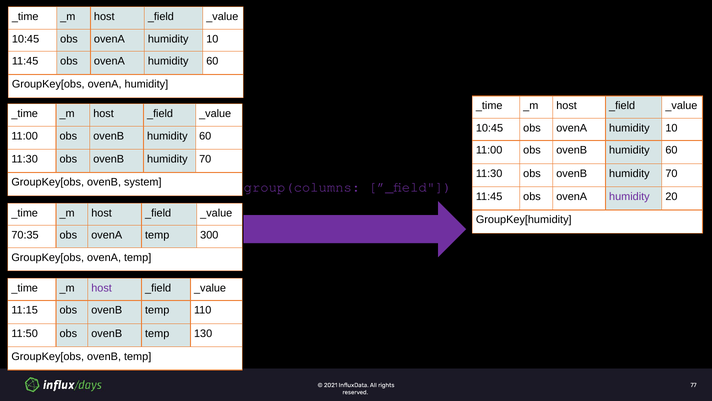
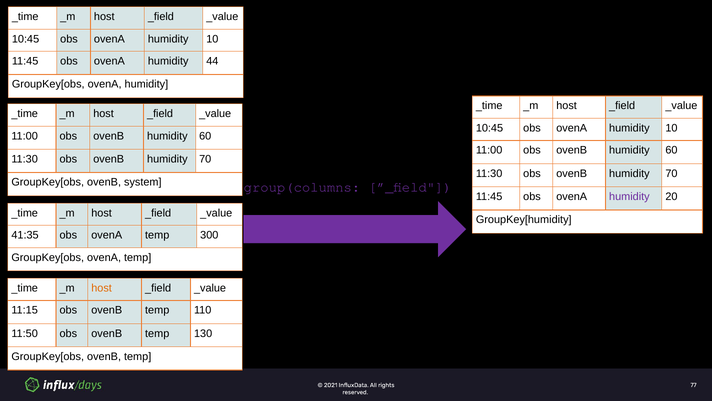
ovenA humidity 60: 60 -> 44 (212, 61)
70:35: 70:35 -> 41:35 (25, 235)
host colour: purple -> orange (102, 288)
